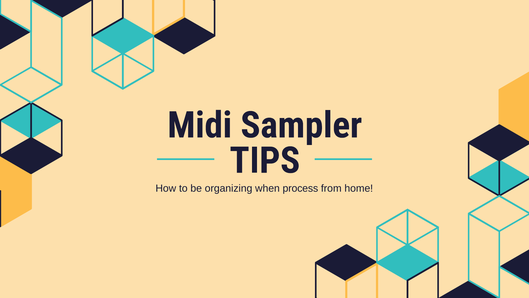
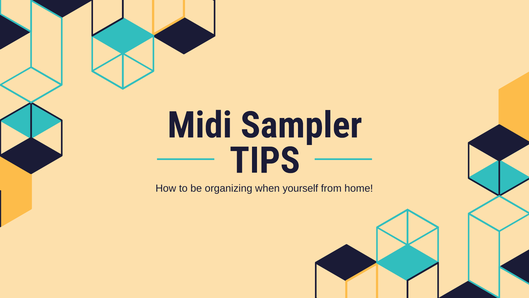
process: process -> yourself (300, 188)
